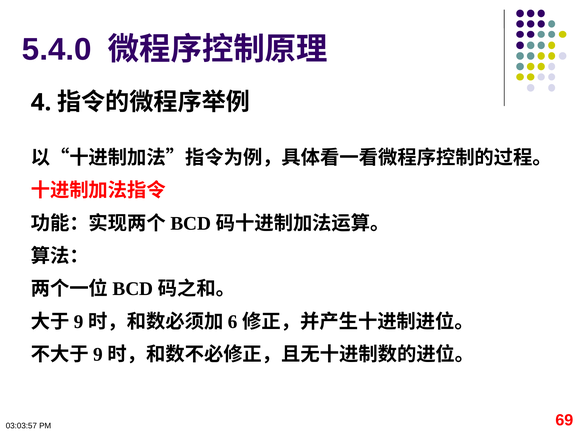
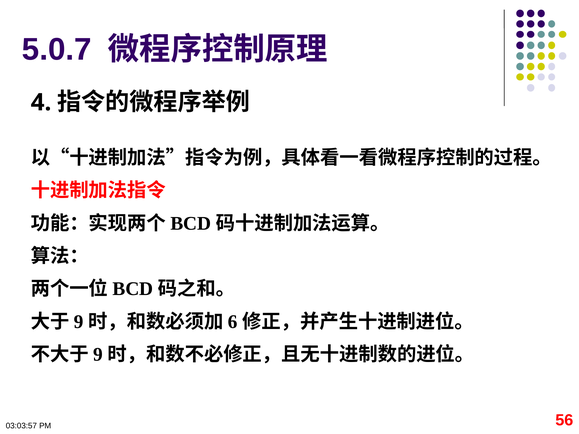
5.4.0: 5.4.0 -> 5.0.7 (57, 49)
69: 69 -> 56 (564, 421)
